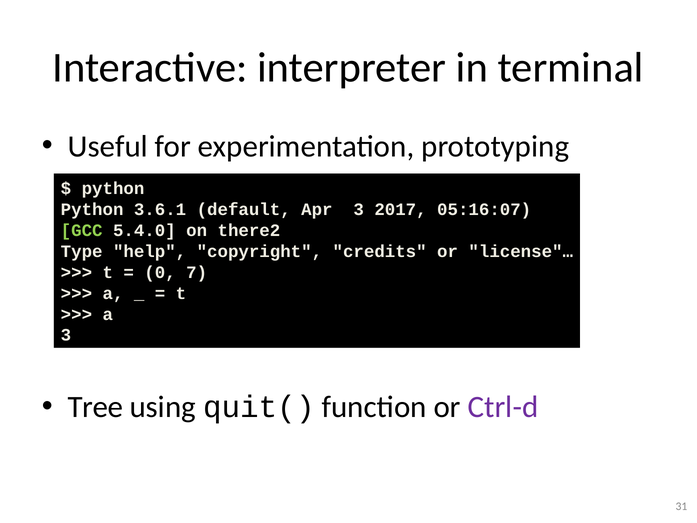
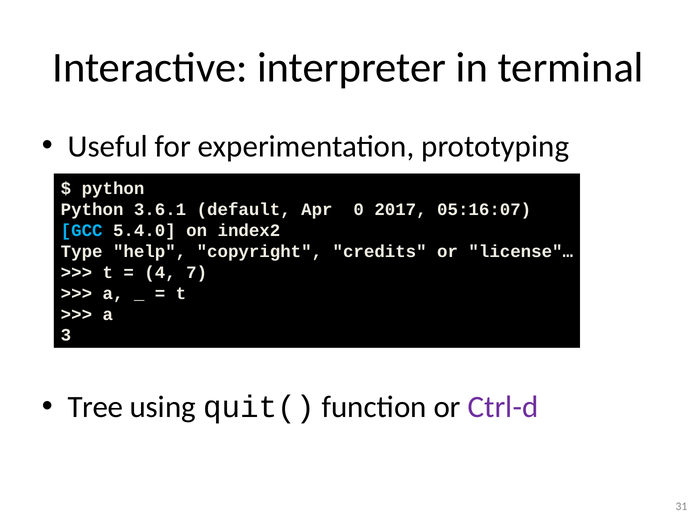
Apr 3: 3 -> 0 (359, 210)
GCC colour: light green -> light blue (82, 230)
there2: there2 -> index2 (249, 230)
0: 0 -> 4 (160, 272)
